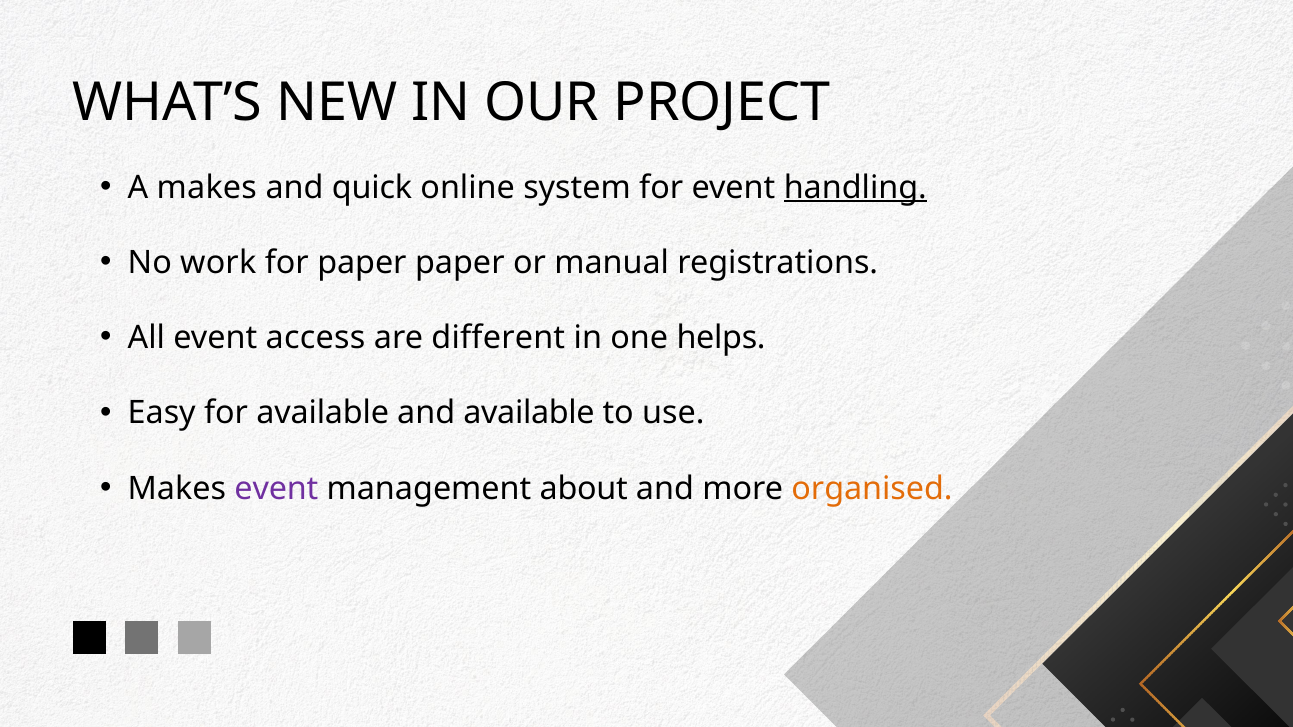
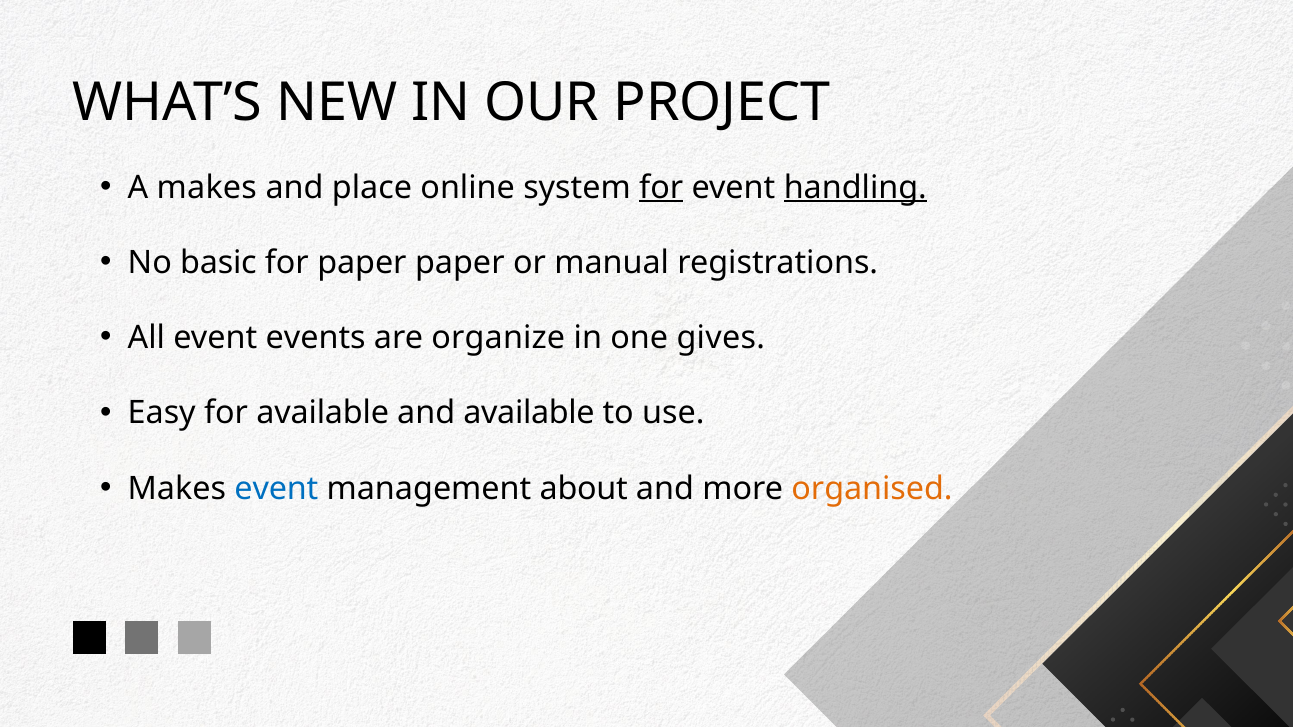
quick: quick -> place (372, 188)
for underline: none -> present (661, 188)
work: work -> basic (218, 263)
access: access -> events (316, 338)
different: different -> organize (498, 338)
helps: helps -> gives (721, 338)
event colour: purple -> blue (276, 489)
